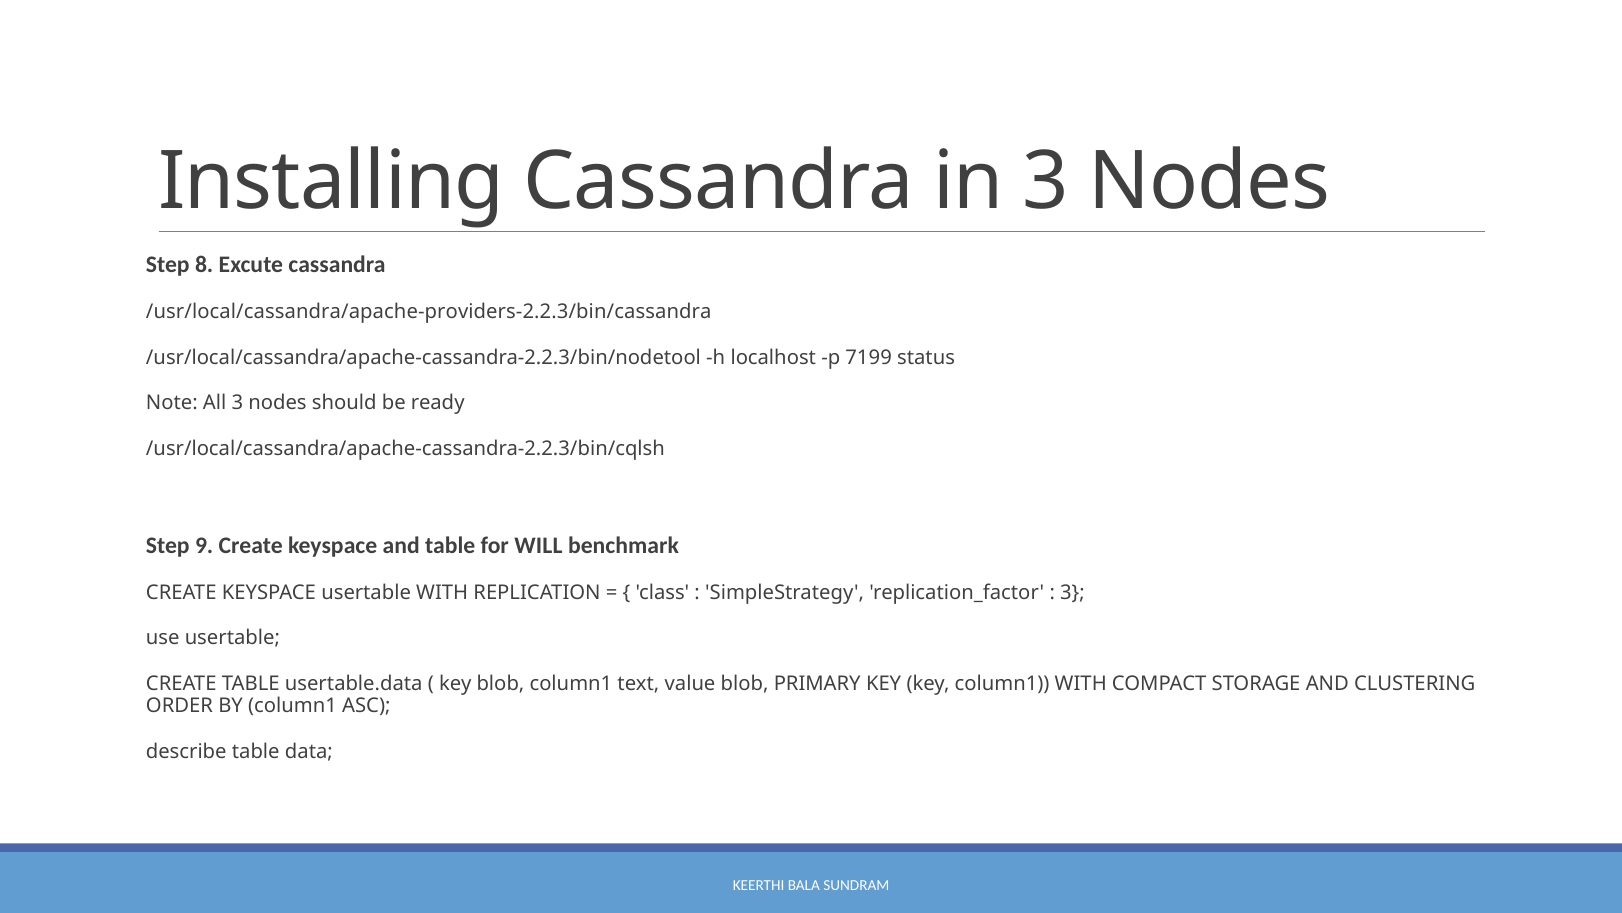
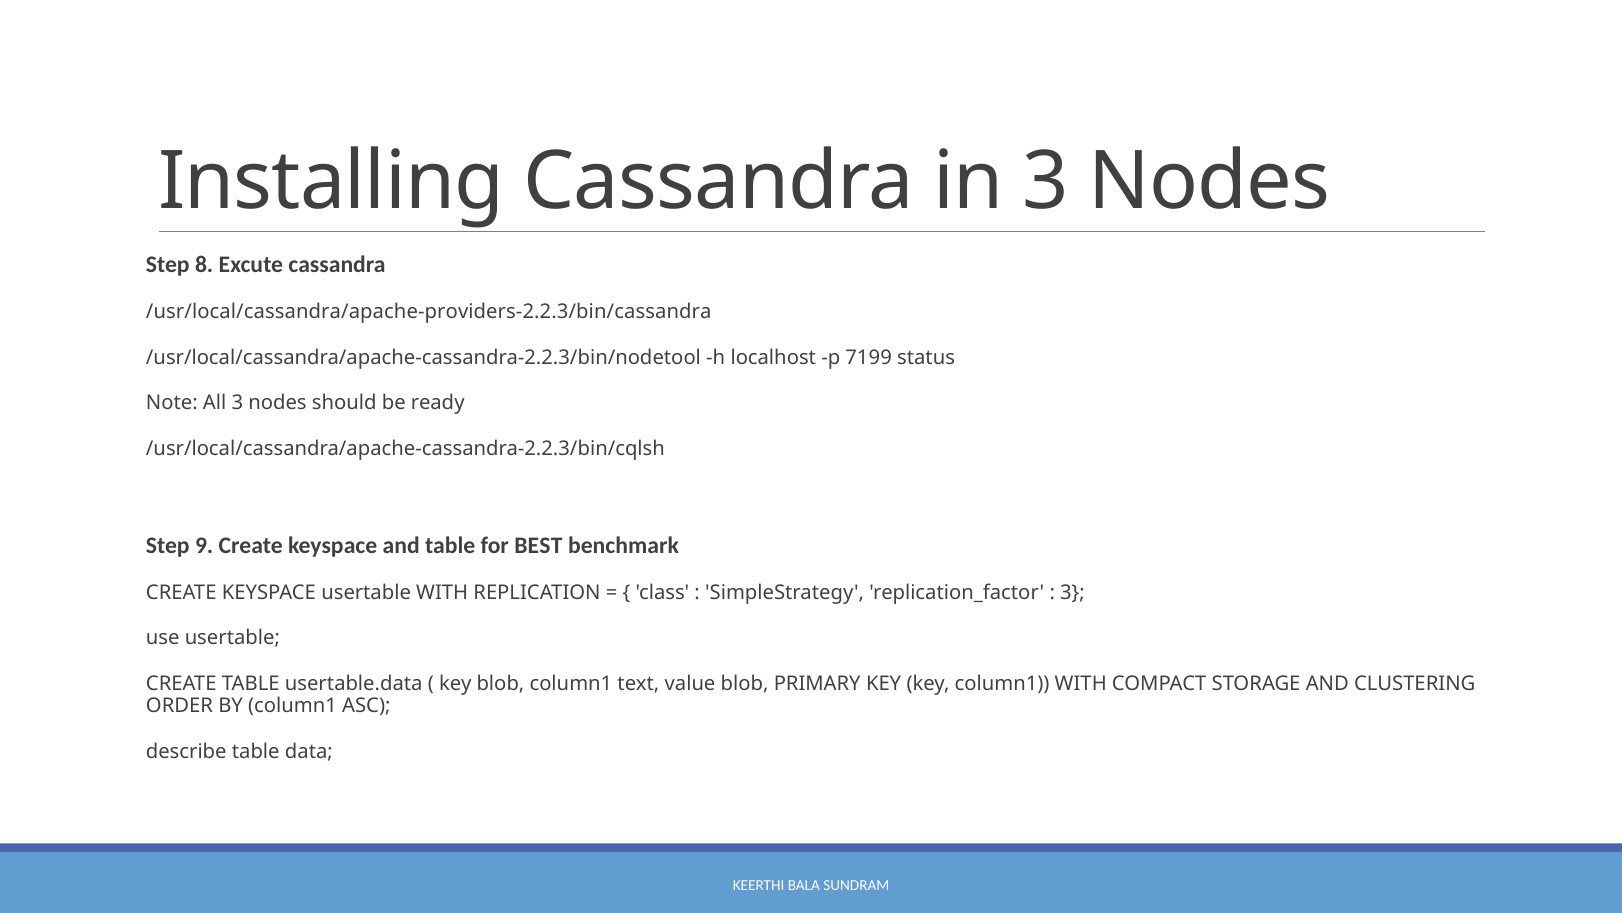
WILL: WILL -> BEST (538, 545)
